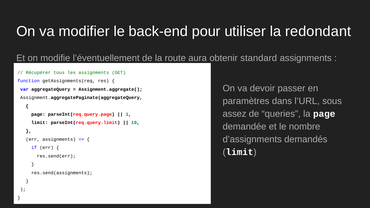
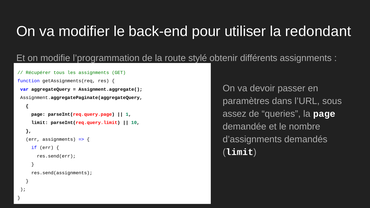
l’éventuellement: l’éventuellement -> l’programmation (106, 58)
aura: aura -> stylé (198, 58)
standard: standard -> différents (259, 58)
